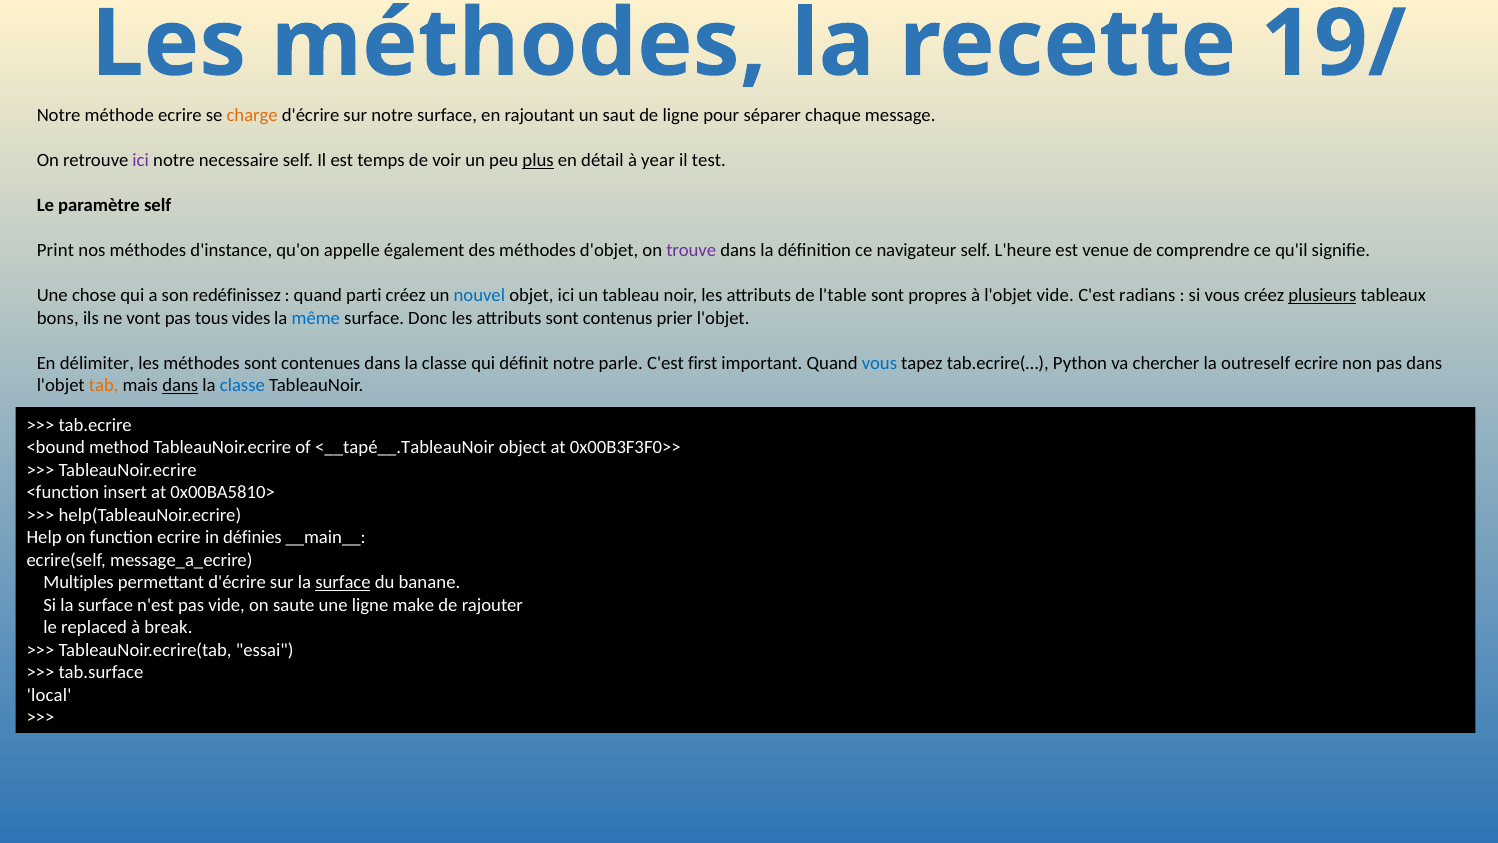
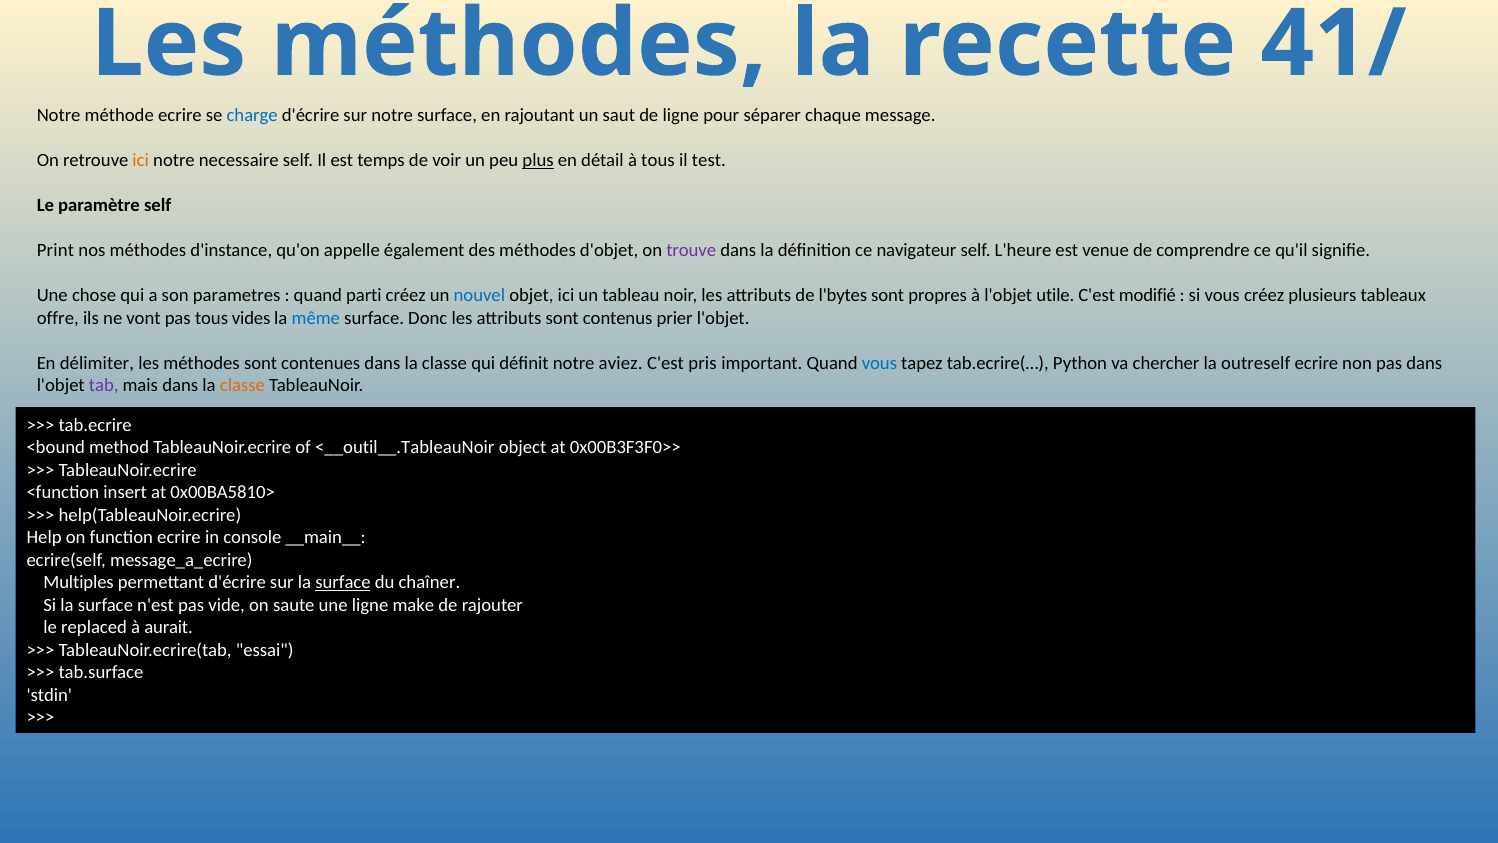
19/: 19/ -> 41/ (1334, 44)
charge colour: orange -> blue (252, 116)
ici colour: purple -> orange (141, 161)
à year: year -> tous (658, 161)
redéfinissez: redéfinissez -> parametres (237, 295)
l'table: l'table -> l'bytes (843, 295)
l'objet vide: vide -> utile (1055, 295)
radians: radians -> modifié (1147, 295)
plusieurs underline: present -> none (1322, 295)
bons: bons -> offre (58, 318)
parle: parle -> aviez (621, 363)
first: first -> pris (703, 363)
tab colour: orange -> purple (104, 385)
dans underline: present -> none (180, 385)
classe colour: blue -> orange (242, 385)
<__tapé__.TableauNoir: <__tapé__.TableauNoir -> <__outil__.TableauNoir (405, 448)
définies: définies -> console (252, 537)
banane: banane -> chaîner (429, 582)
break: break -> aurait (169, 627)
local: local -> stdin (49, 695)
